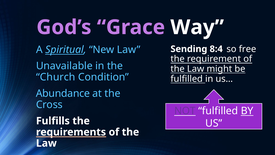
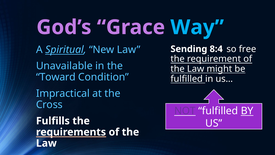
Way colour: white -> light blue (197, 27)
Church: Church -> Toward (56, 77)
Abundance: Abundance -> Impractical (63, 93)
